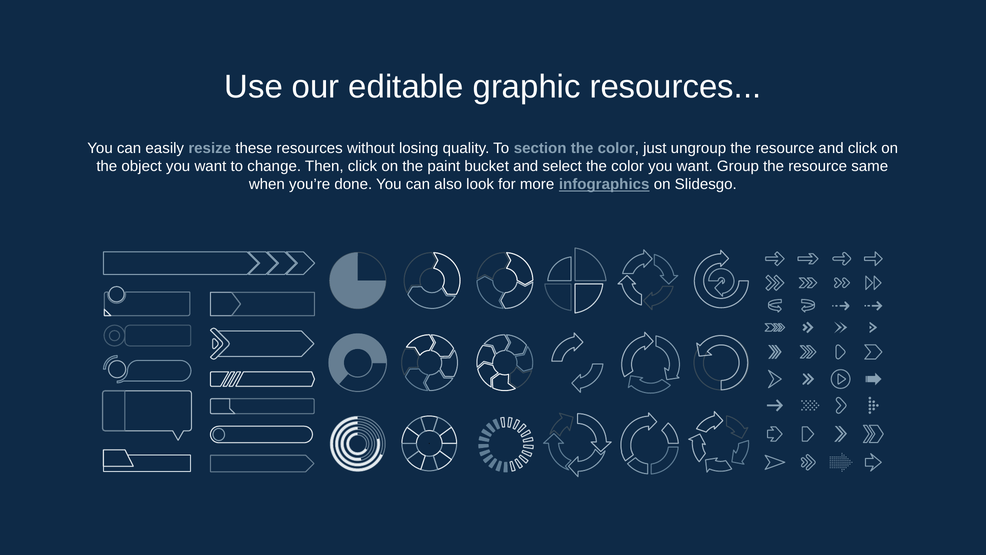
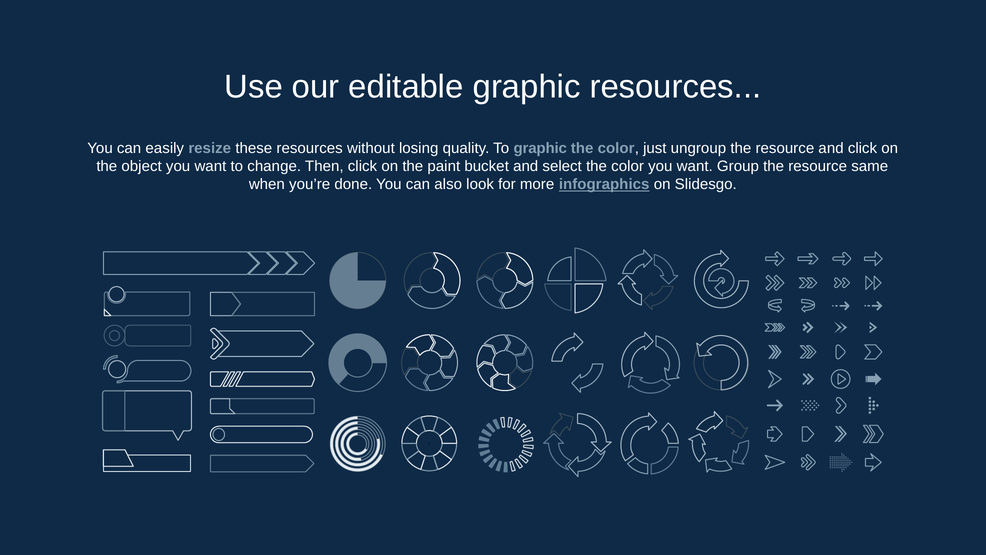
To section: section -> graphic (540, 148)
